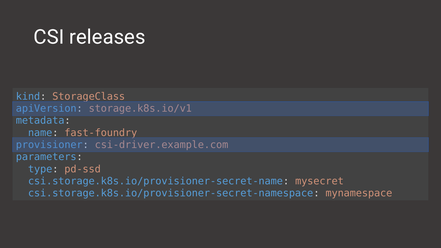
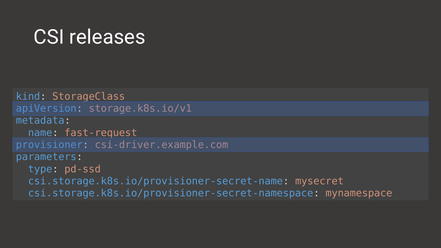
fast-foundry: fast-foundry -> fast-request (101, 133)
